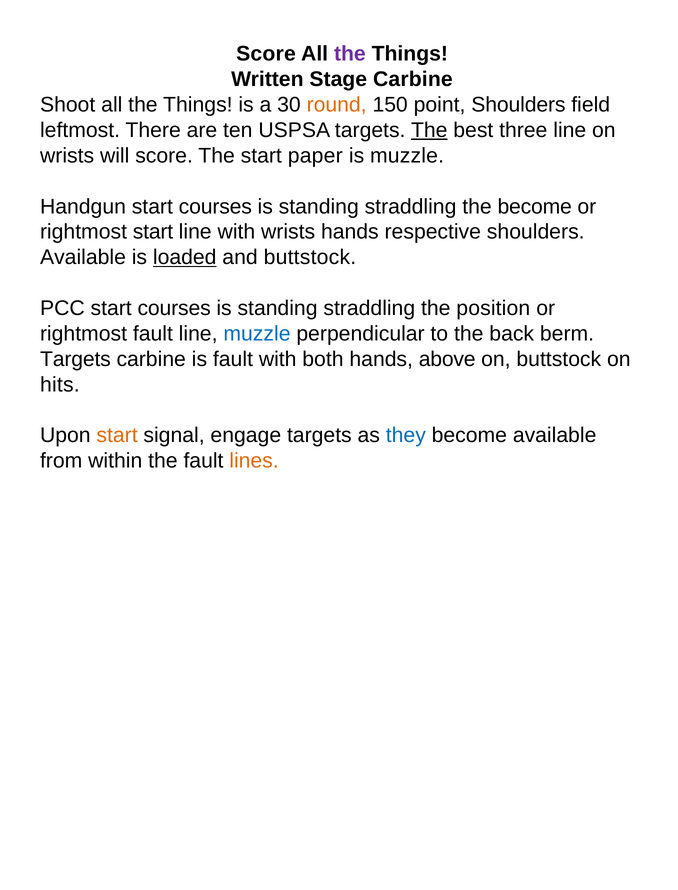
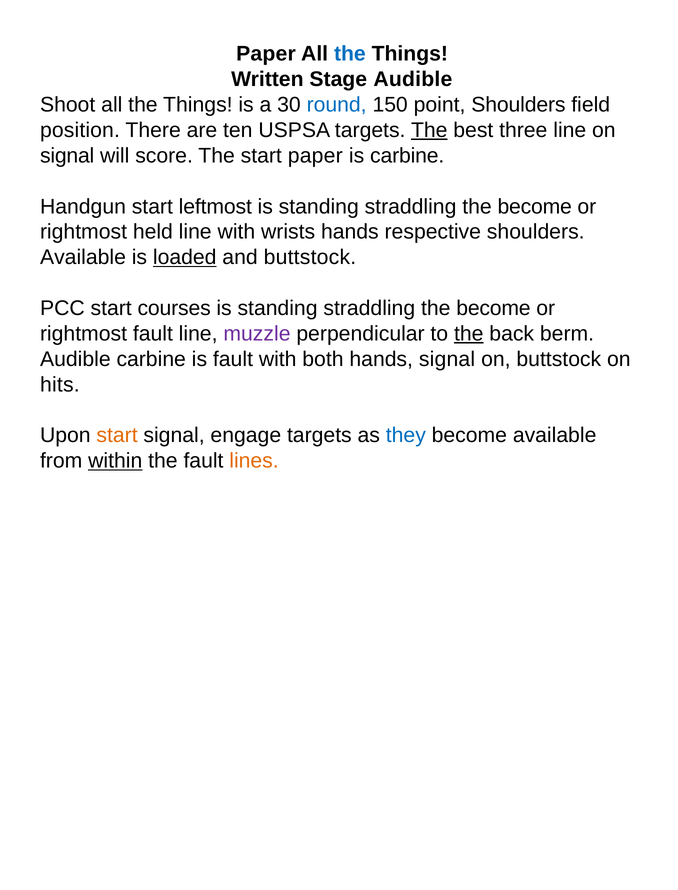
Score: Score -> Paper (266, 54)
the colour: purple -> blue (350, 54)
Stage Carbine: Carbine -> Audible (413, 79)
round colour: orange -> blue (337, 105)
leftmost: leftmost -> position (80, 130)
wrists: wrists -> signal (67, 156)
is muzzle: muzzle -> carbine (407, 156)
Handgun start courses: courses -> leftmost (215, 207)
rightmost start: start -> held (153, 232)
position: position -> become (493, 308)
muzzle colour: blue -> purple (257, 334)
the underline: none -> present (469, 334)
Targets: Targets -> Audible (75, 359)
hands above: above -> signal (447, 359)
within underline: none -> present (115, 461)
